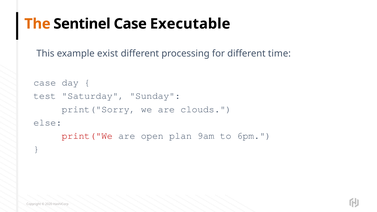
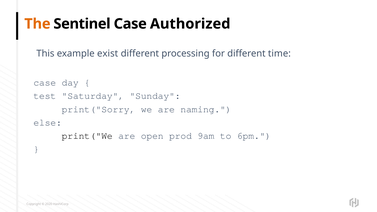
Executable: Executable -> Authorized (190, 24)
clouds: clouds -> naming (206, 109)
print("We colour: red -> black (87, 136)
plan: plan -> prod (180, 136)
